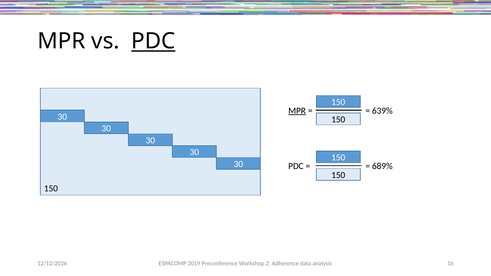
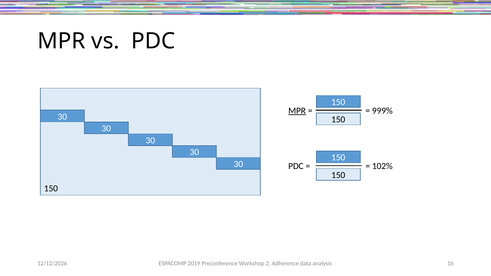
PDC underline: present -> none (153, 41)
639%: 639% -> 999% (382, 111)
689%: 689% -> 102% (382, 166)
